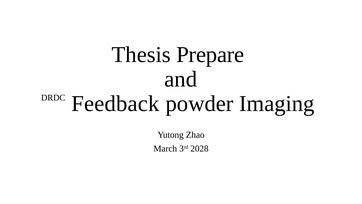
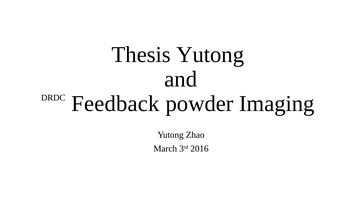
Thesis Prepare: Prepare -> Yutong (210, 55)
2028: 2028 -> 2016 (199, 148)
